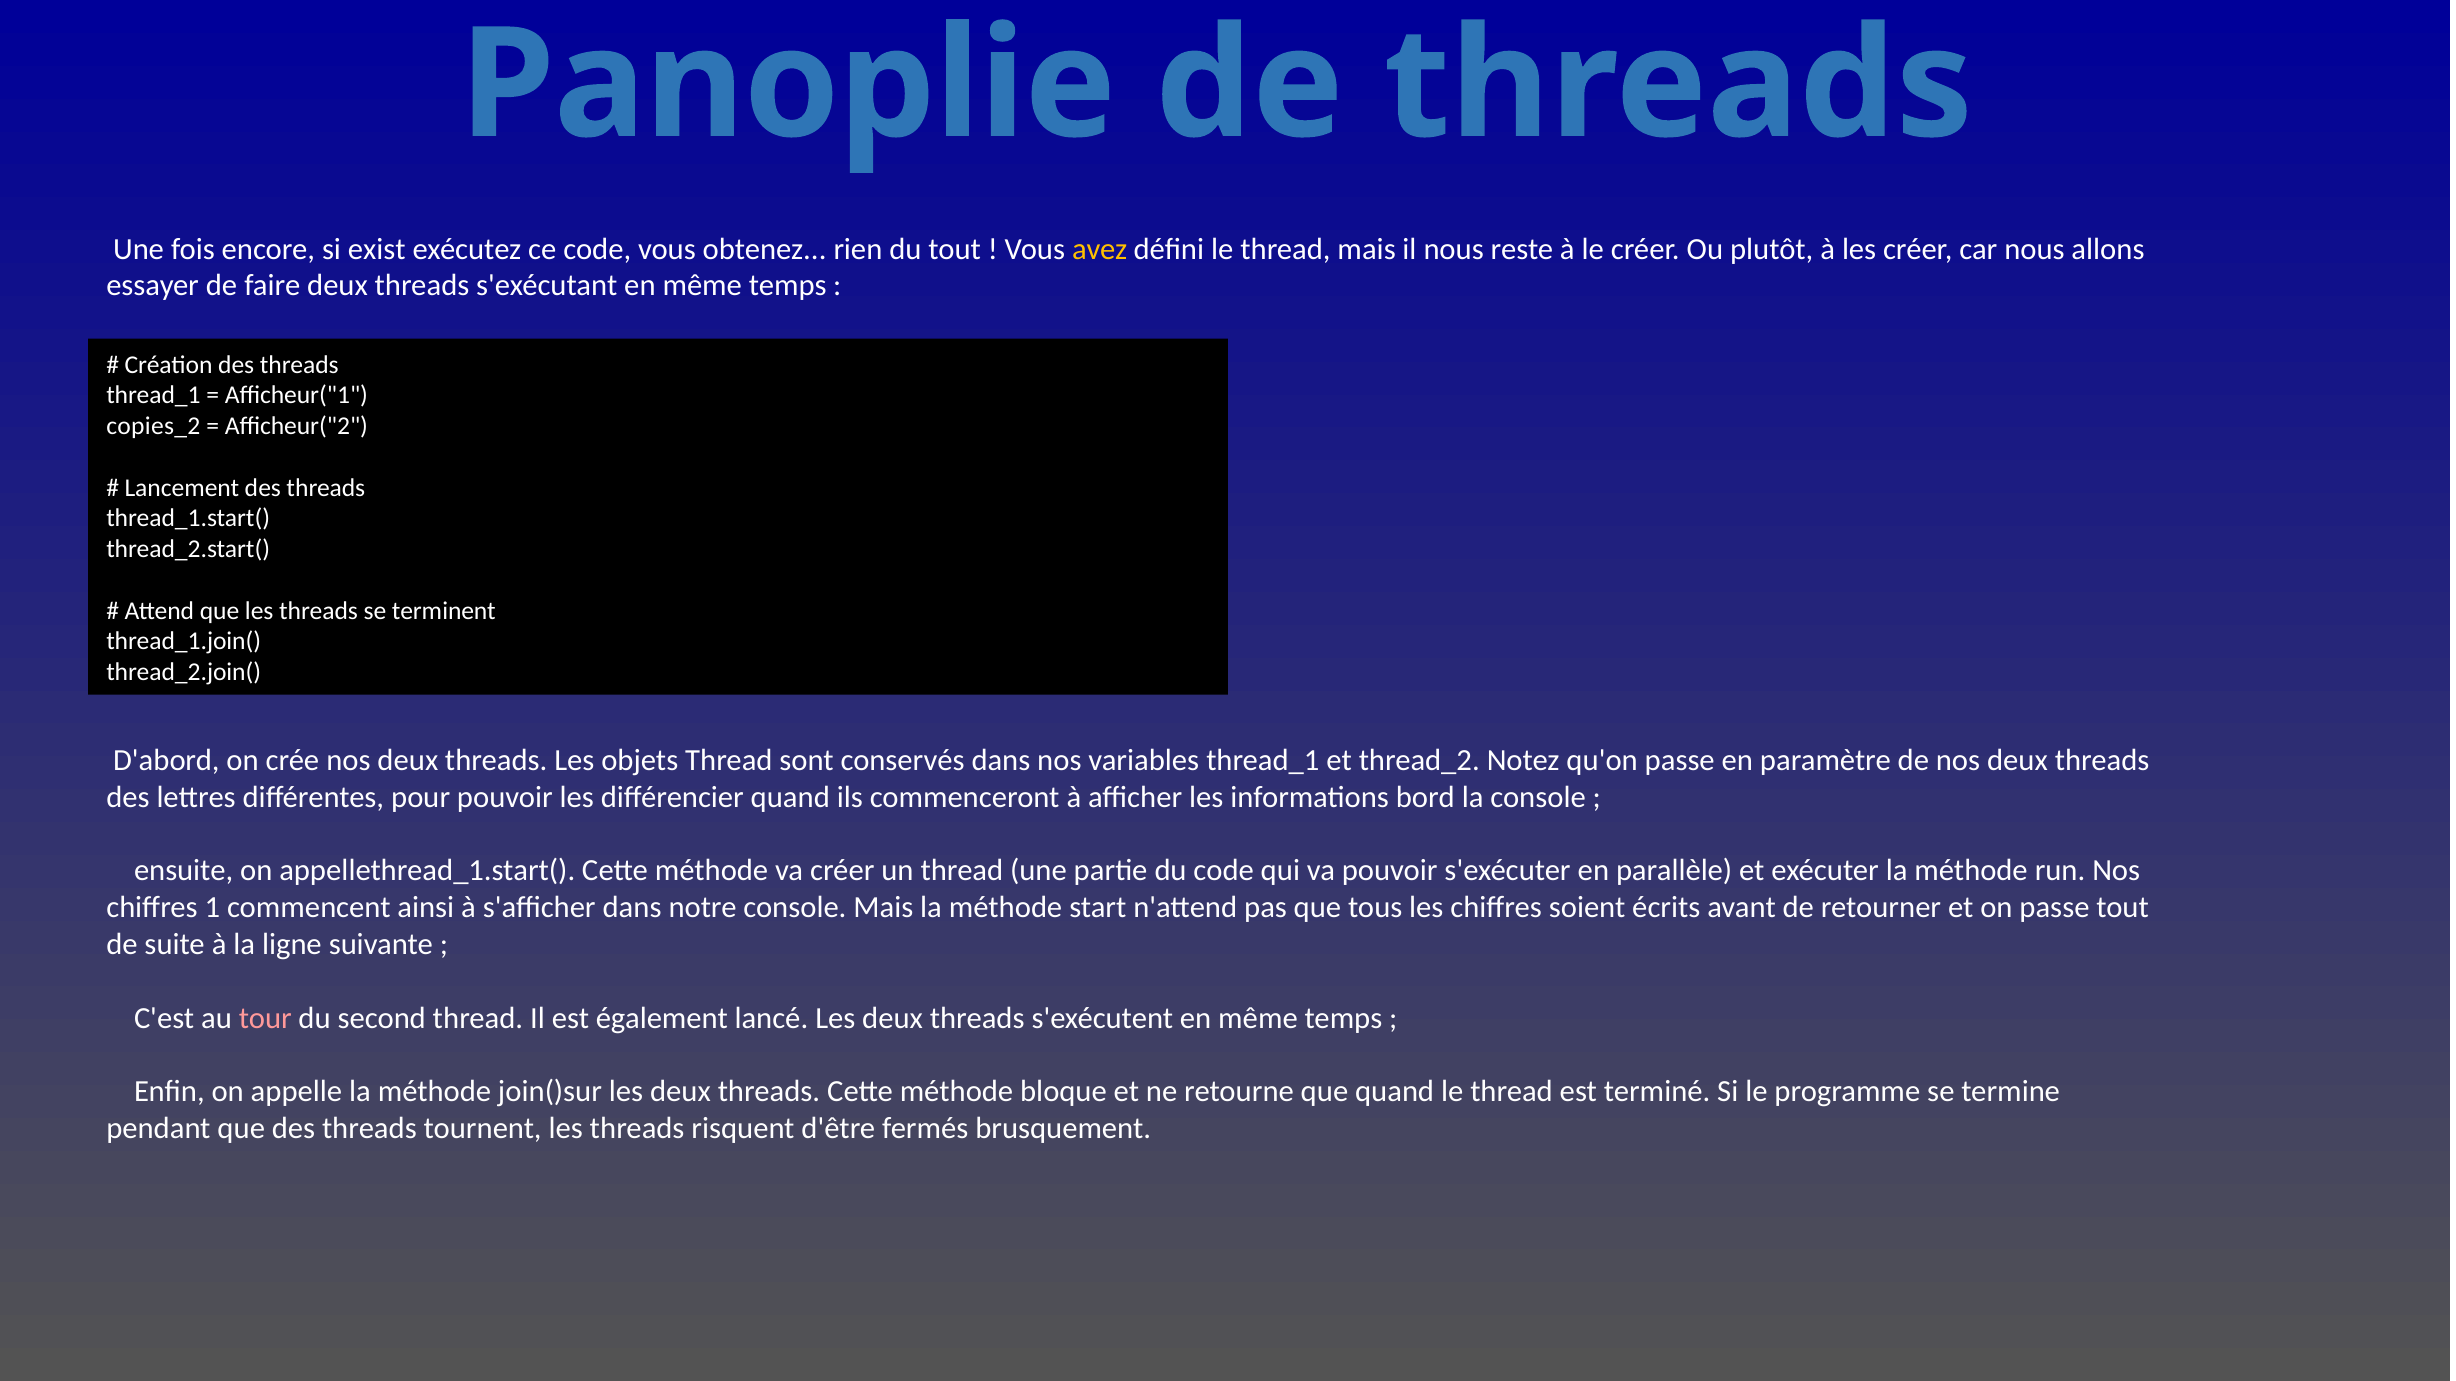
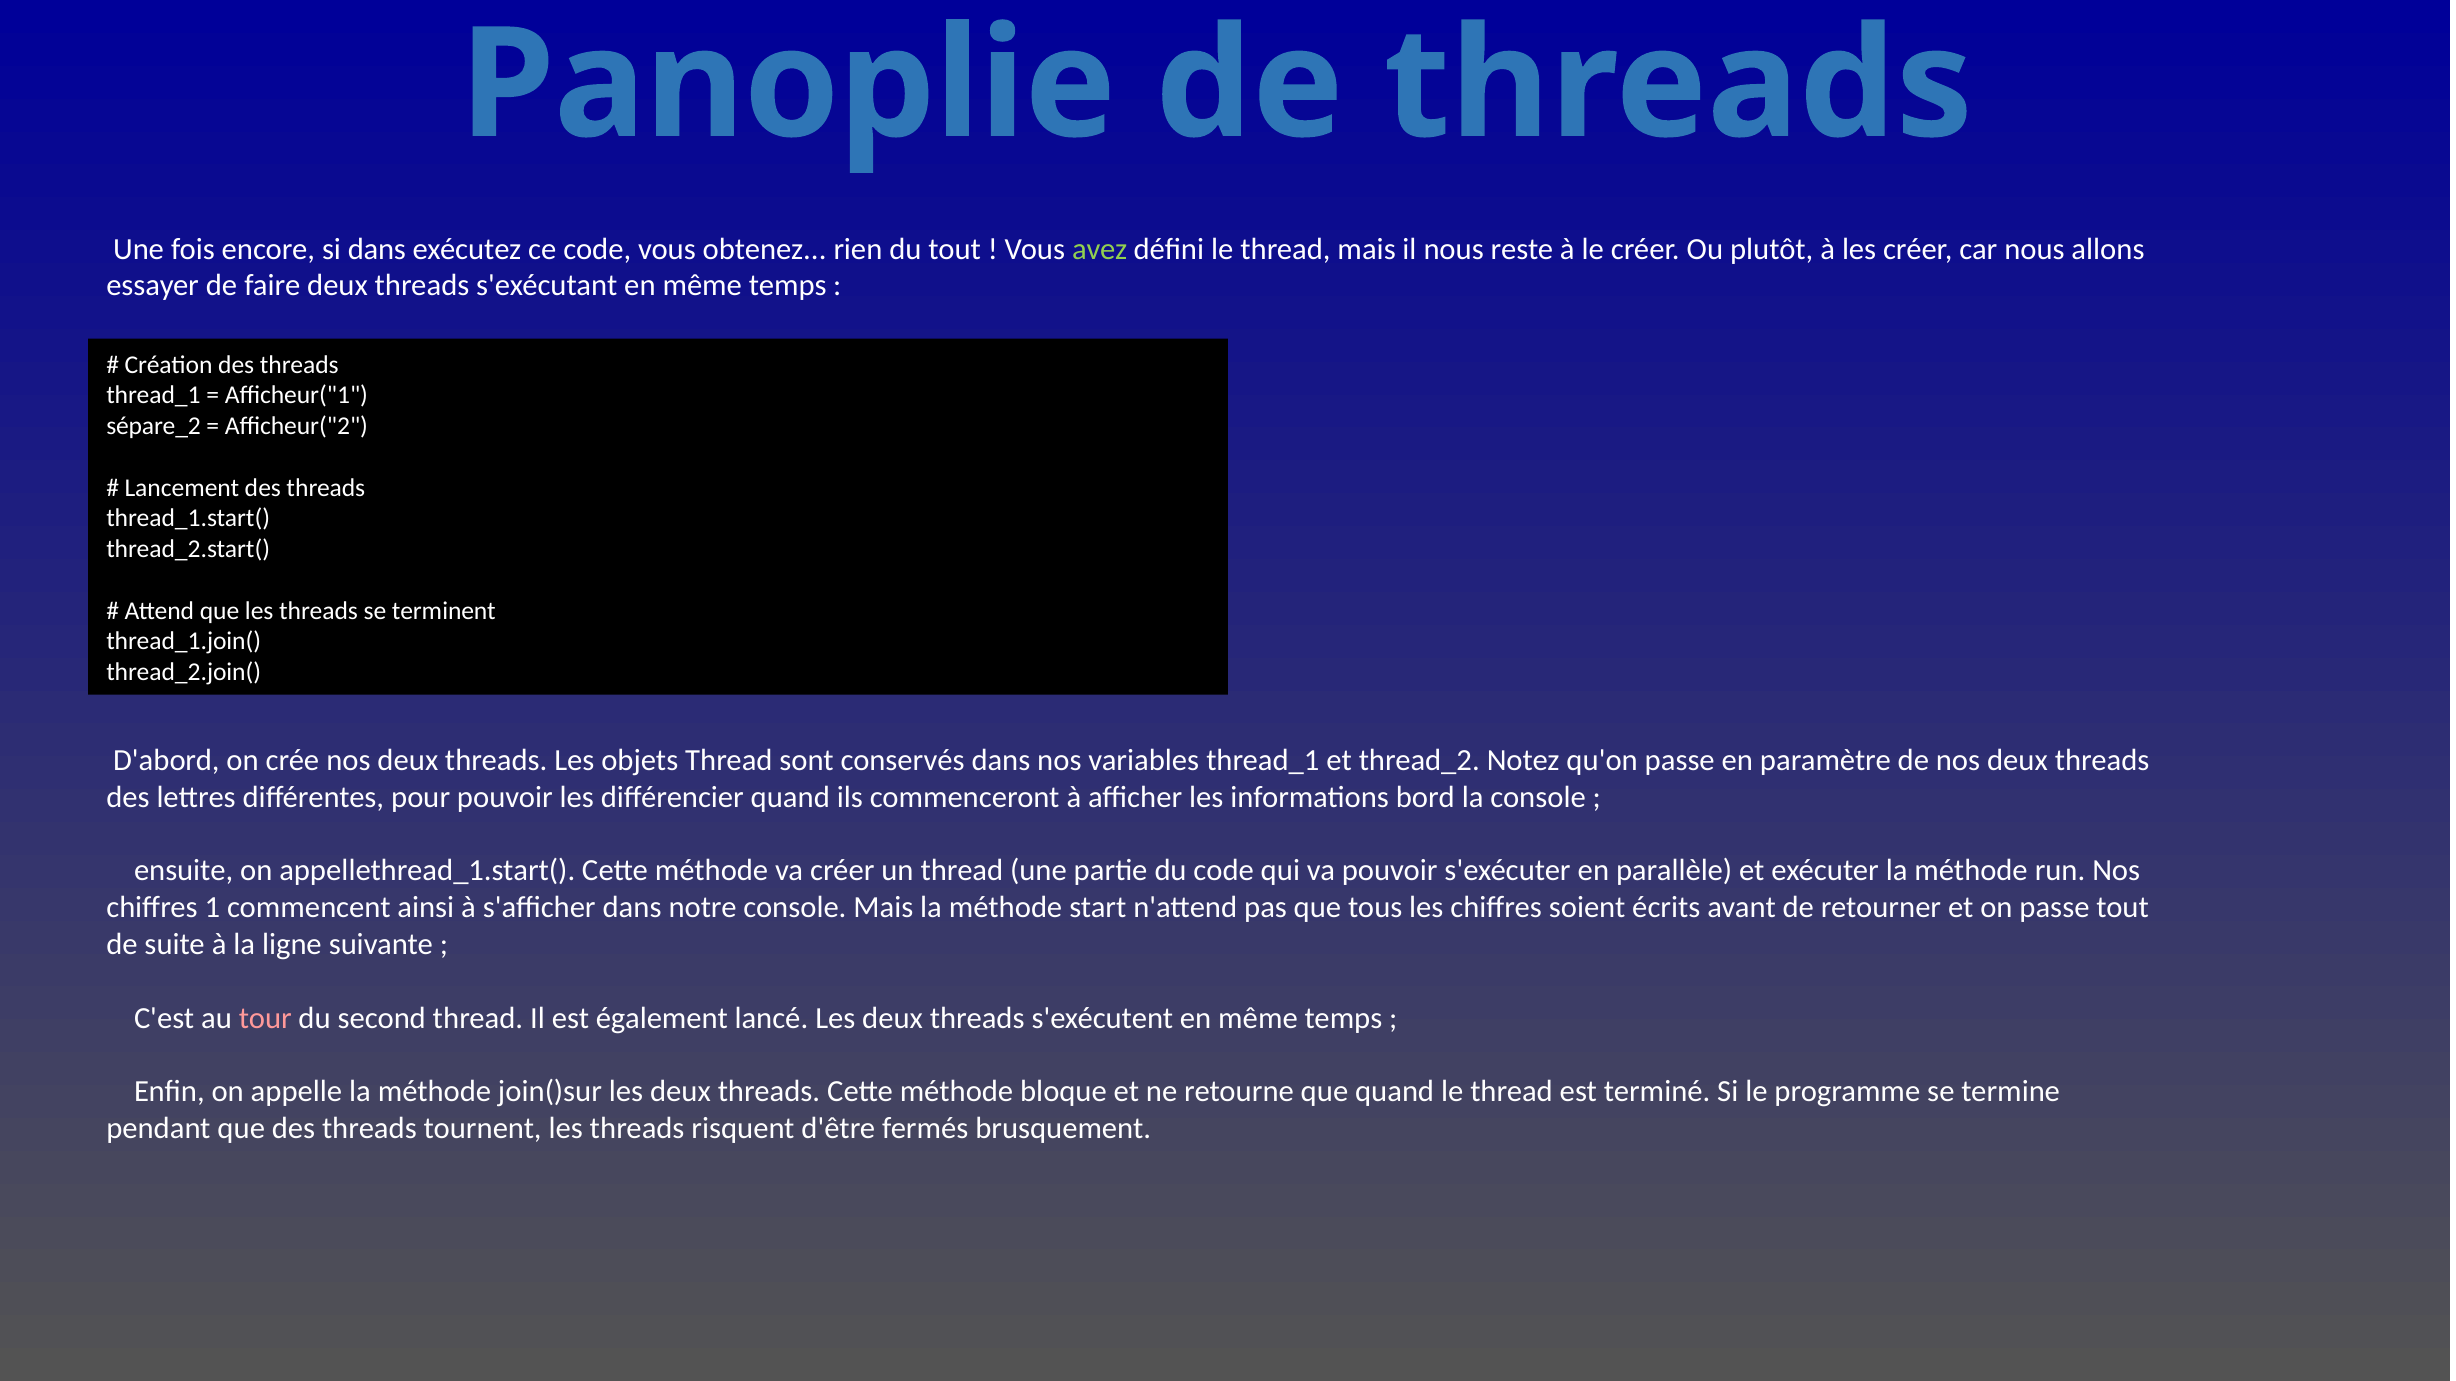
si exist: exist -> dans (377, 249)
avez colour: yellow -> light green (1100, 249)
copies_2: copies_2 -> sépare_2 (154, 426)
